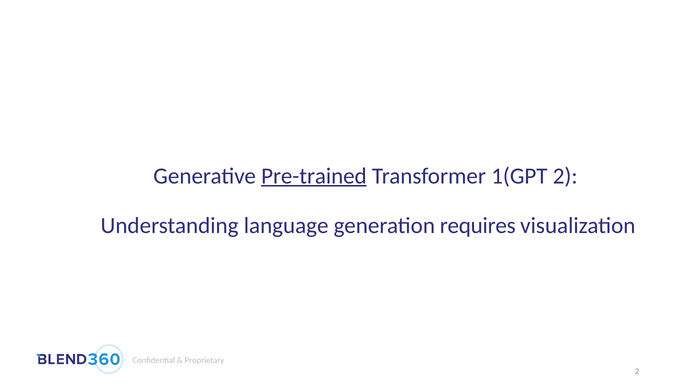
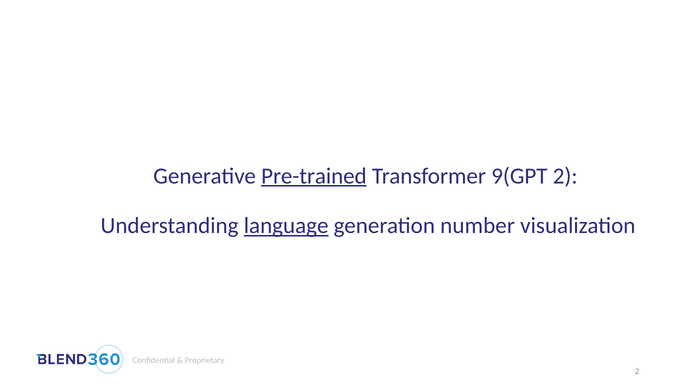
1(GPT: 1(GPT -> 9(GPT (519, 176)
language underline: none -> present (286, 226)
requires: requires -> number (478, 226)
